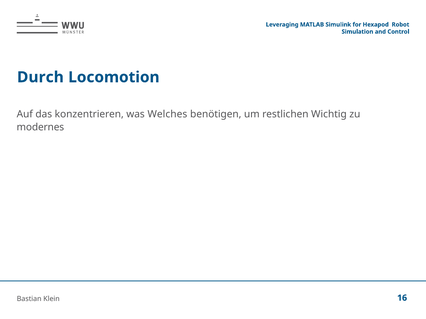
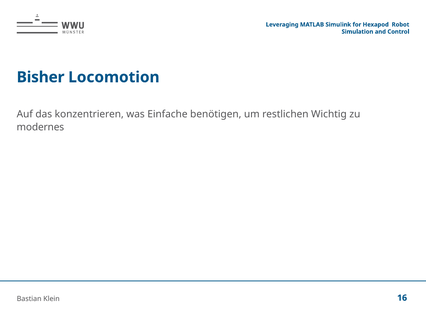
Durch: Durch -> Bisher (41, 77)
Welches: Welches -> Einfache (167, 114)
